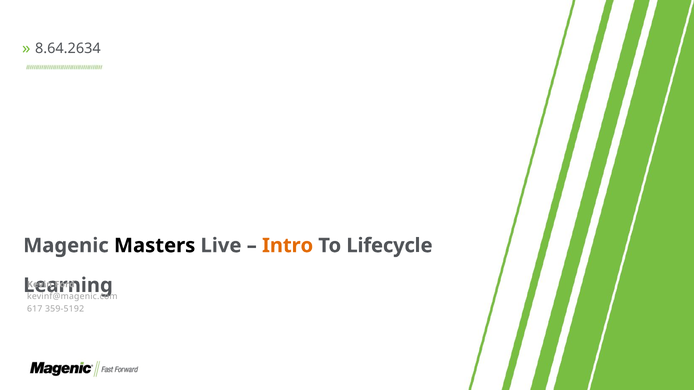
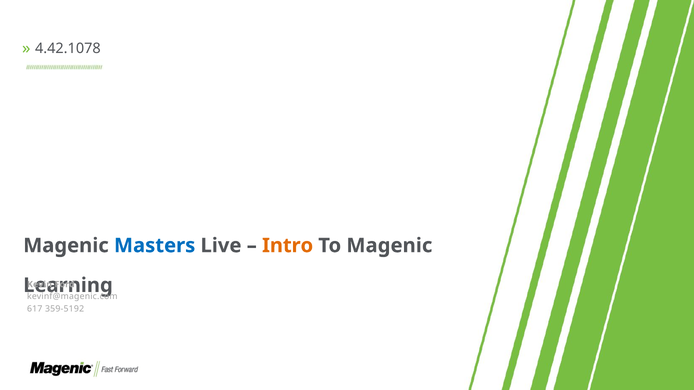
8.64.2634: 8.64.2634 -> 4.42.1078 (68, 48)
Masters colour: black -> blue (155, 246)
To Lifecycle: Lifecycle -> Magenic (389, 246)
